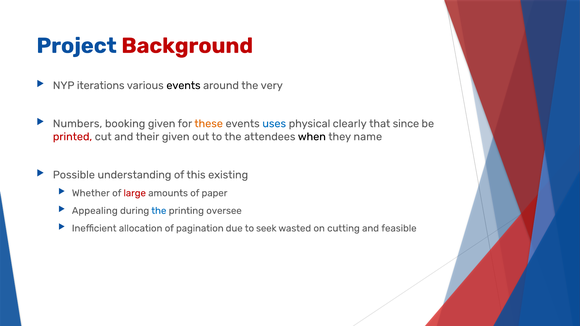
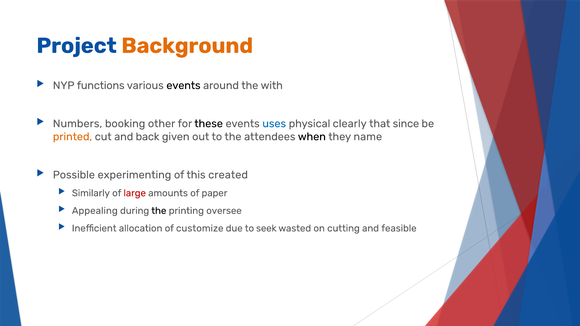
Background colour: red -> orange (187, 46)
iterations: iterations -> functions (101, 86)
very: very -> with (272, 86)
booking given: given -> other (162, 124)
these colour: orange -> black (209, 124)
printed colour: red -> orange (73, 137)
their: their -> back (148, 137)
understanding: understanding -> experimenting (134, 175)
existing: existing -> created (228, 175)
Whether: Whether -> Similarly (91, 193)
the colour: blue -> black (159, 211)
pagination: pagination -> customize (200, 228)
